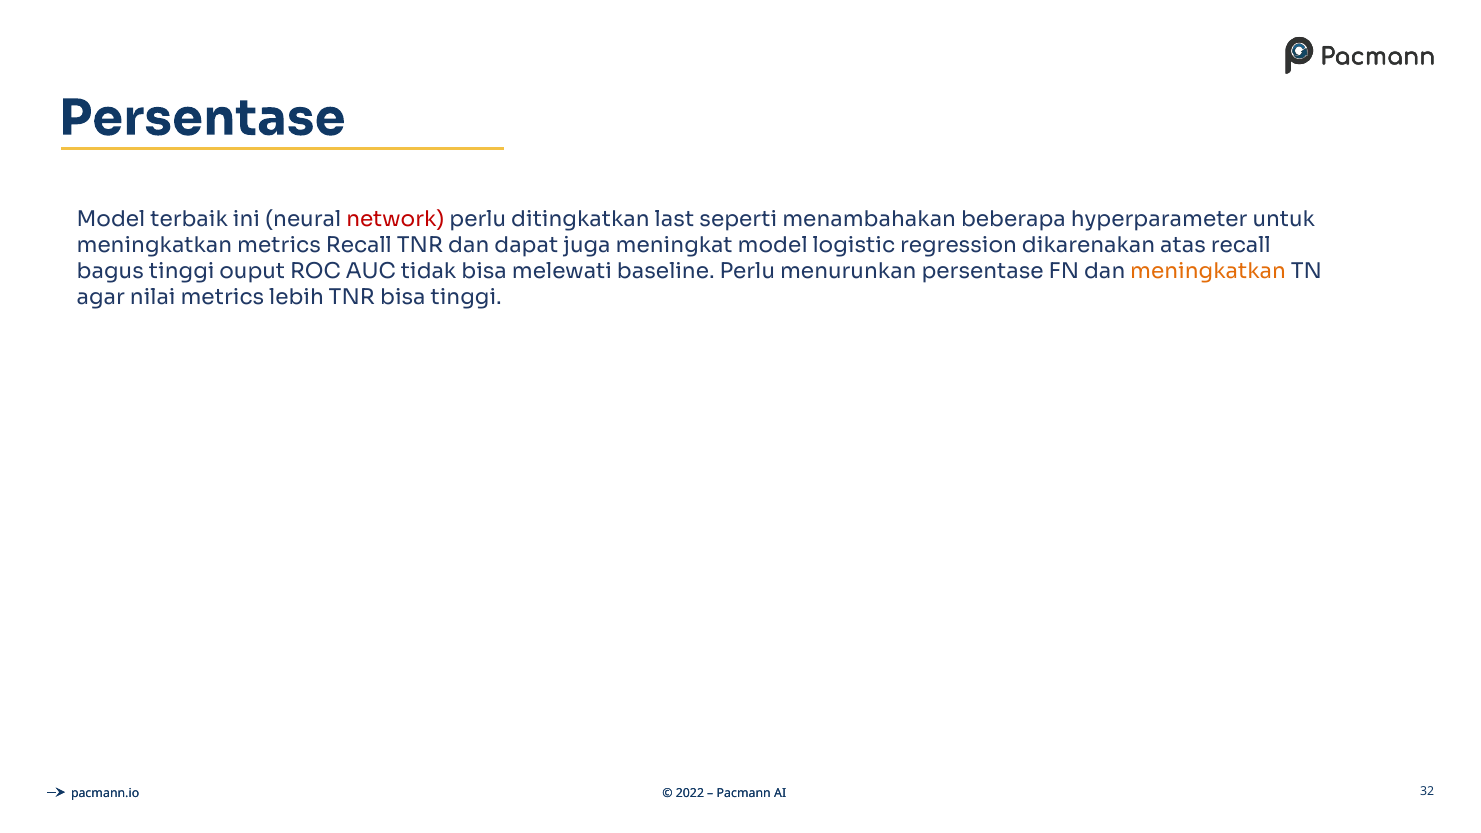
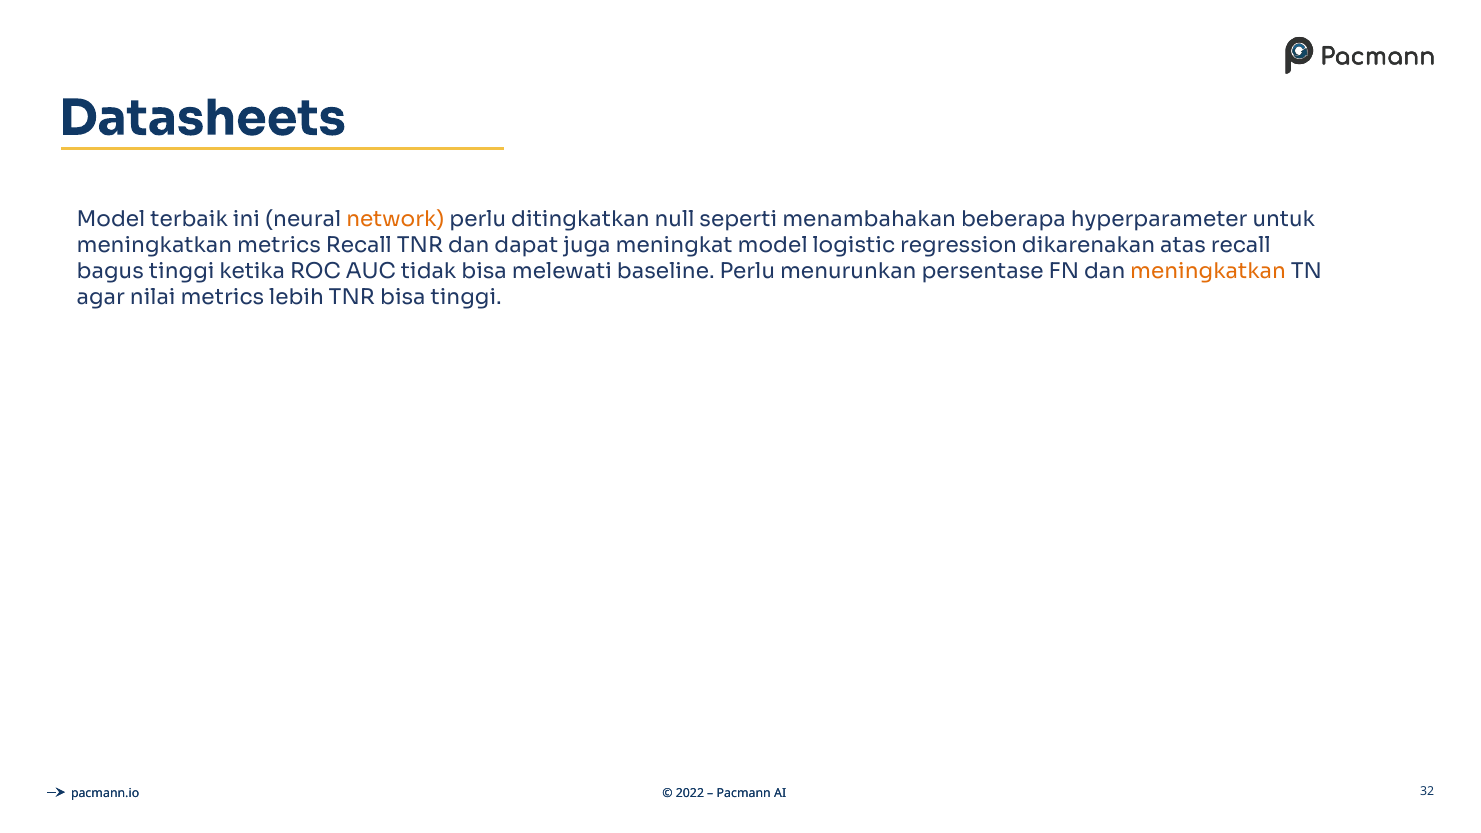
Persentase: Persentase -> Datasheets (203, 118)
network colour: red -> orange (395, 219)
last: last -> null (675, 219)
ouput: ouput -> ketika (252, 271)
